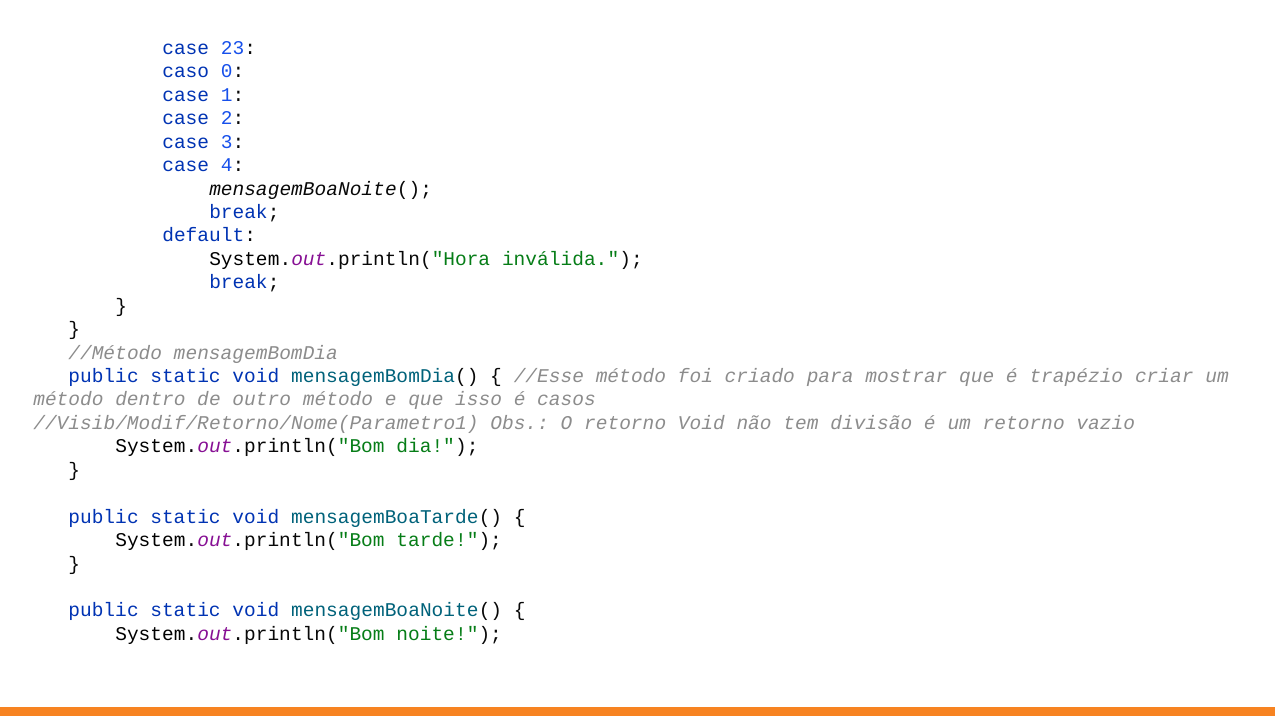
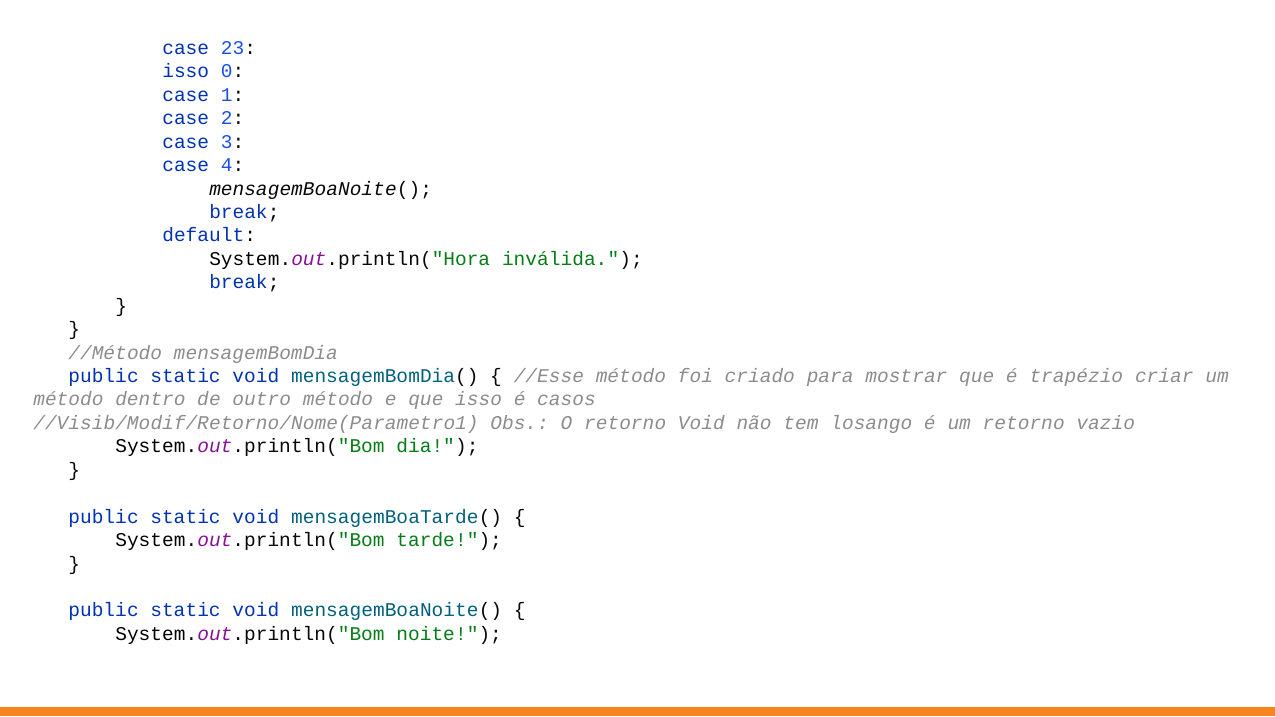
caso: caso -> isso (186, 71)
divisão: divisão -> losango (871, 423)
